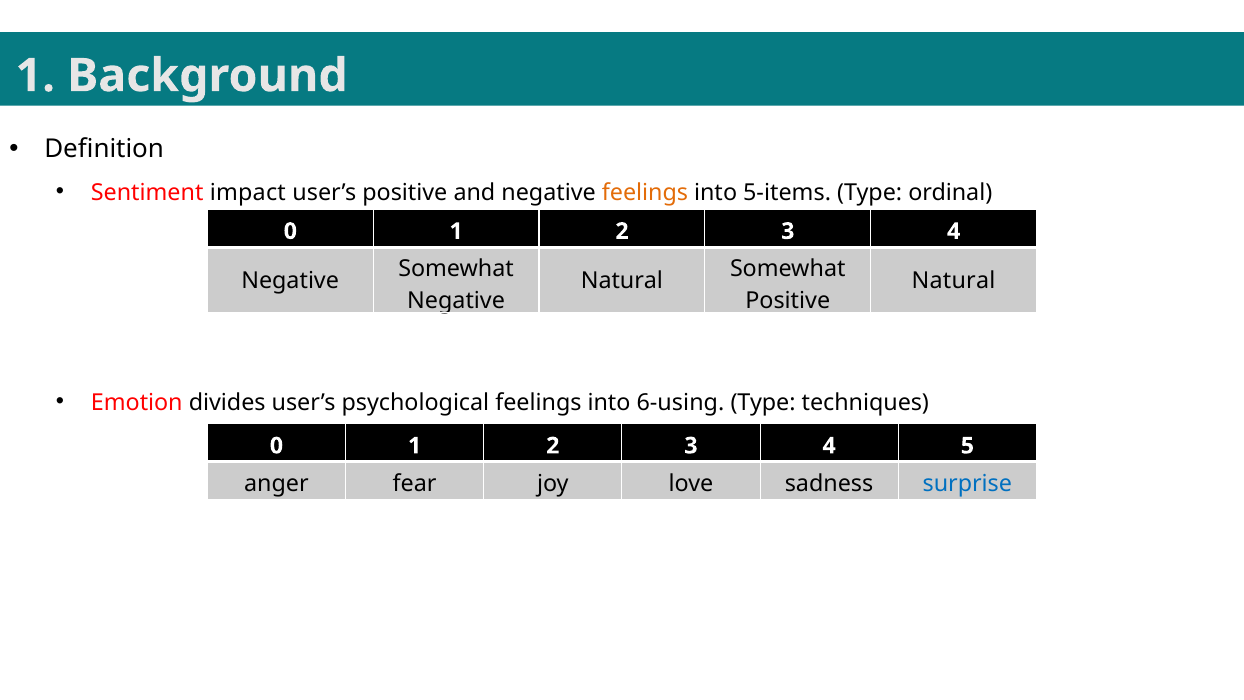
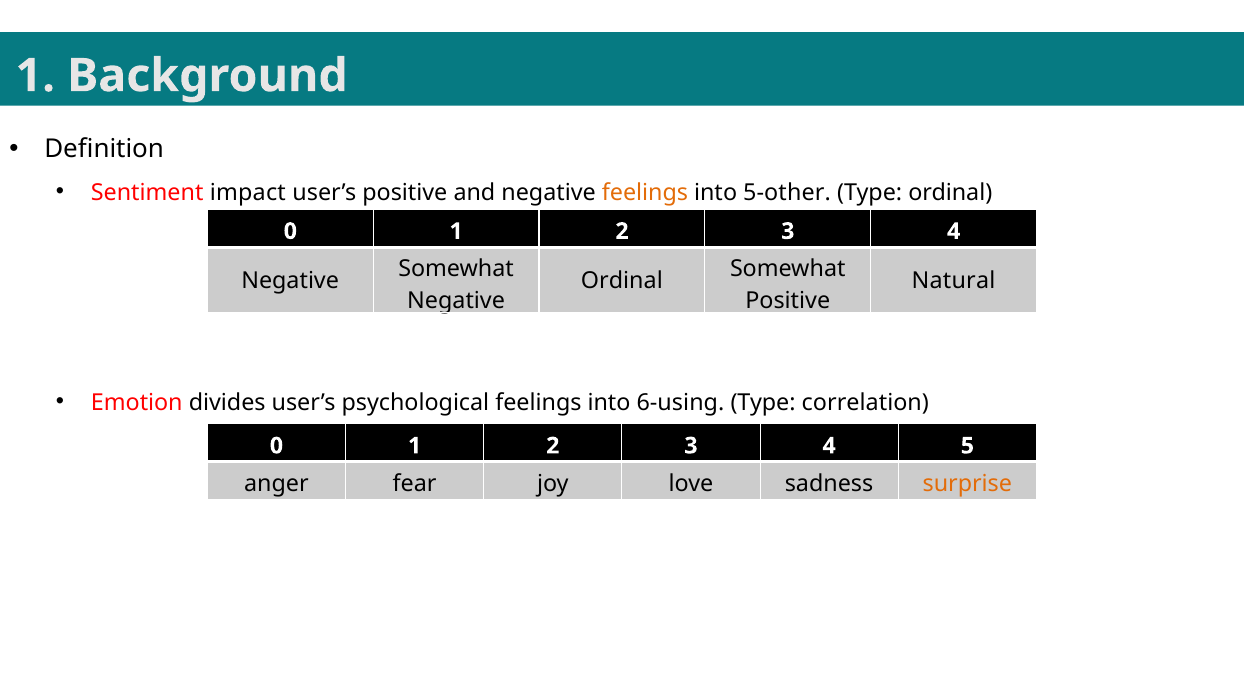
5-items: 5-items -> 5-other (787, 192)
Natural: Natural -> Ordinal (622, 281)
techniques: techniques -> correlation (865, 402)
surprise colour: blue -> orange (967, 483)
